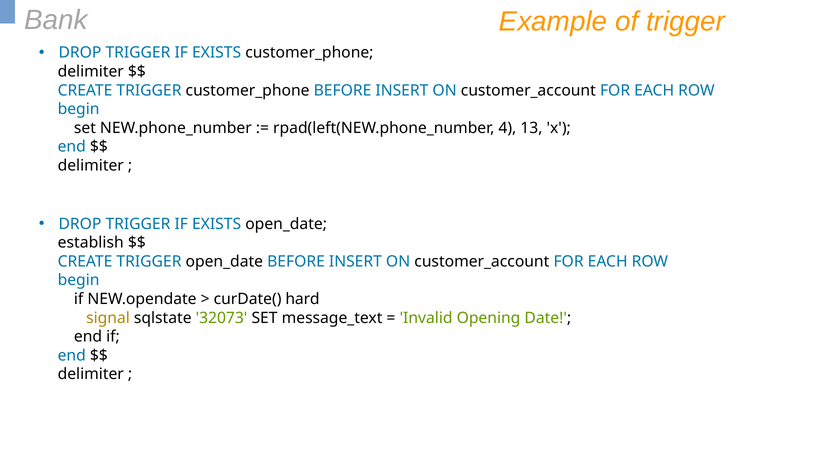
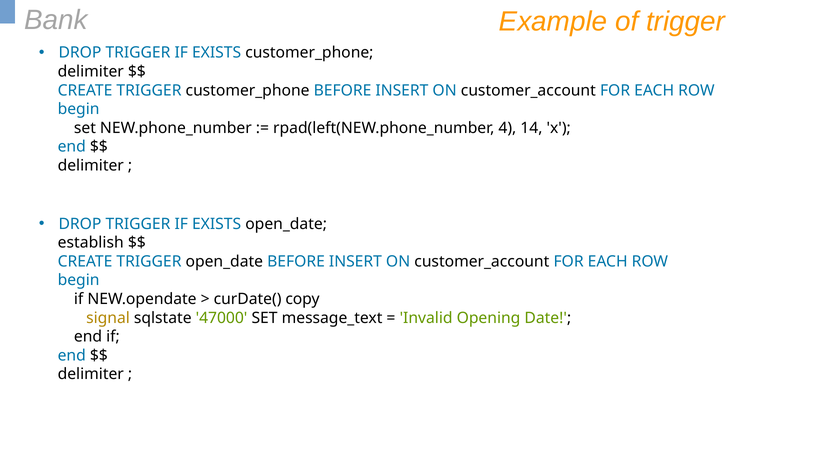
13: 13 -> 14 (531, 128)
hard: hard -> copy (303, 299)
32073: 32073 -> 47000 (222, 318)
